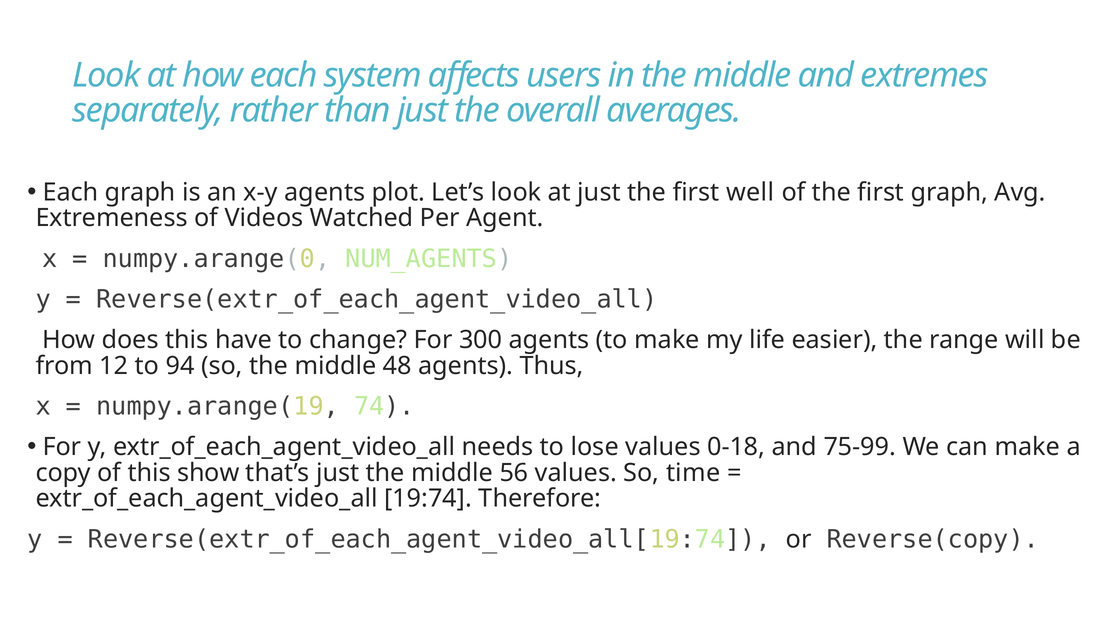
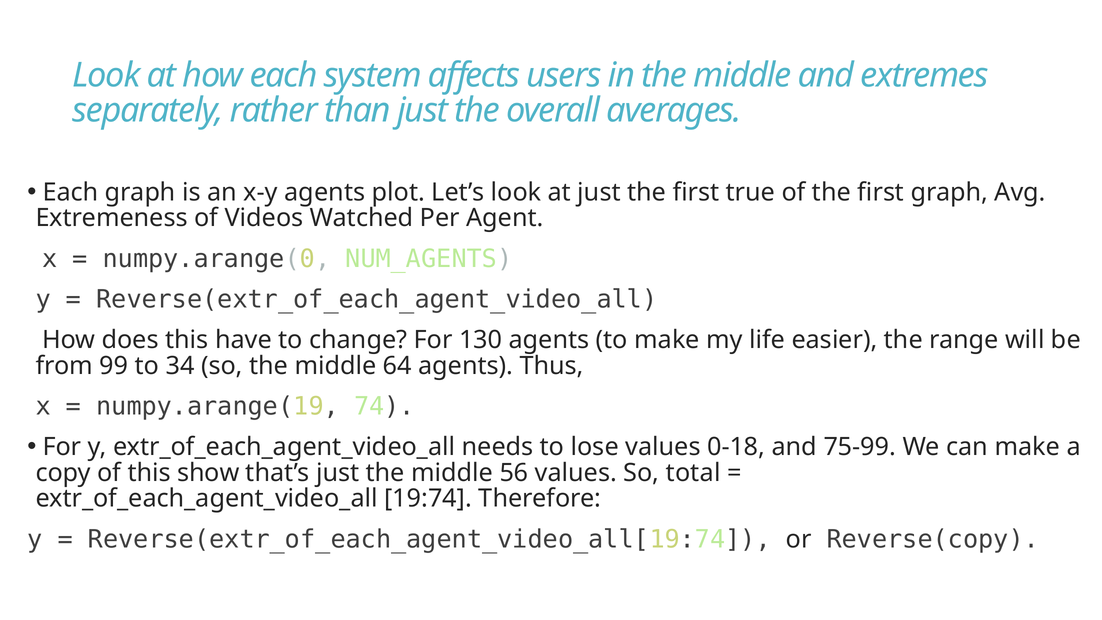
well: well -> true (750, 192)
300: 300 -> 130 (481, 340)
12: 12 -> 99 (114, 366)
94: 94 -> 34 (180, 366)
48: 48 -> 64 (397, 366)
time: time -> total (693, 473)
